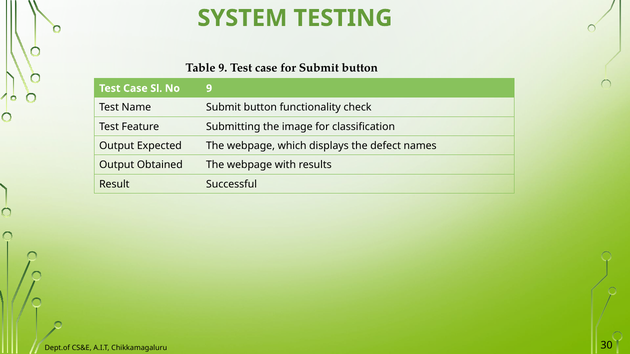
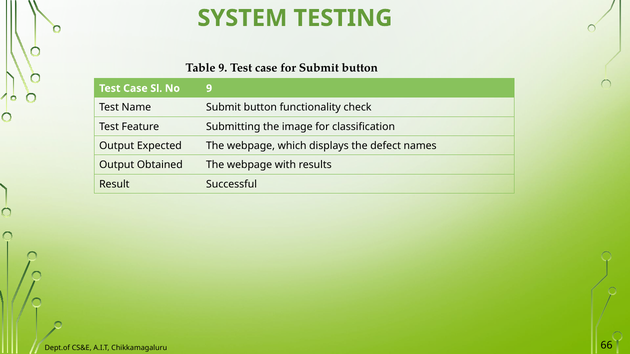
30: 30 -> 66 (607, 346)
